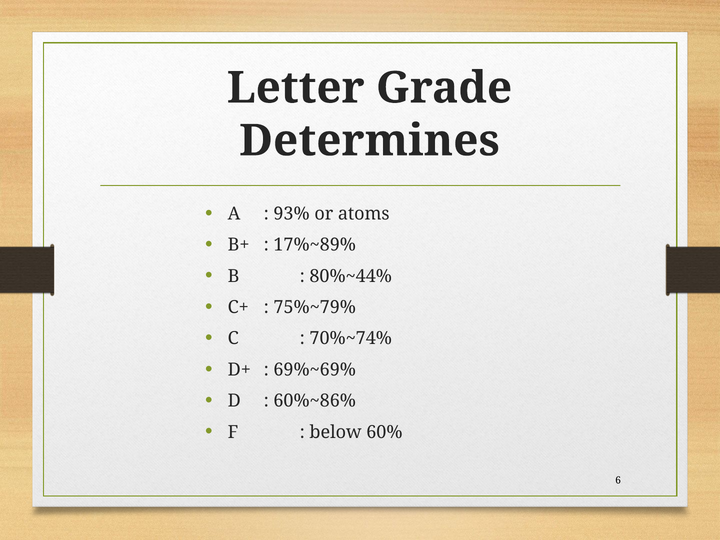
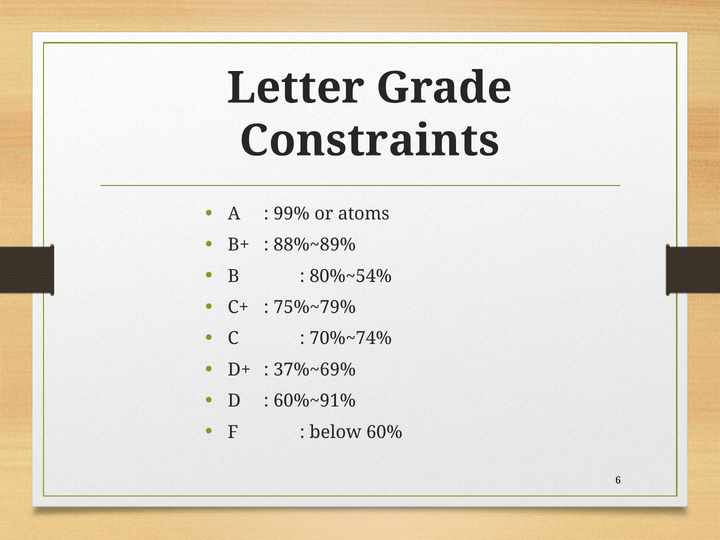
Determines: Determines -> Constraints (369, 141)
93%: 93% -> 99% (292, 214)
17%~89%: 17%~89% -> 88%~89% (315, 245)
80%~44%: 80%~44% -> 80%~54% (351, 276)
69%~69%: 69%~69% -> 37%~69% (315, 370)
60%~86%: 60%~86% -> 60%~91% (315, 401)
